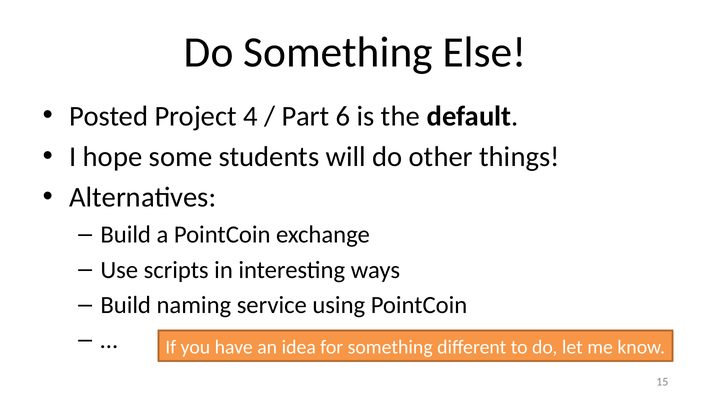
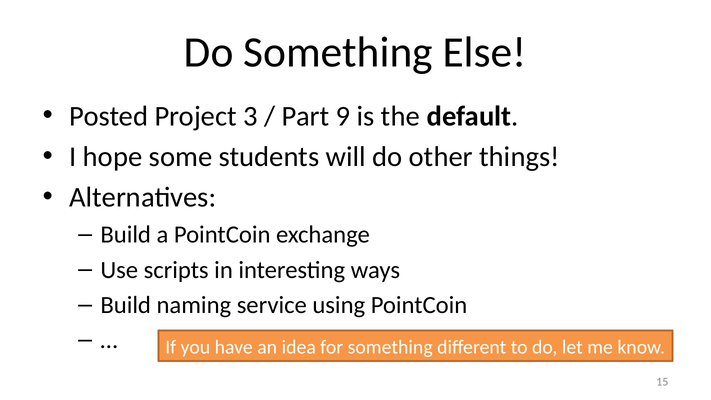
4: 4 -> 3 (251, 116)
6: 6 -> 9 (343, 116)
